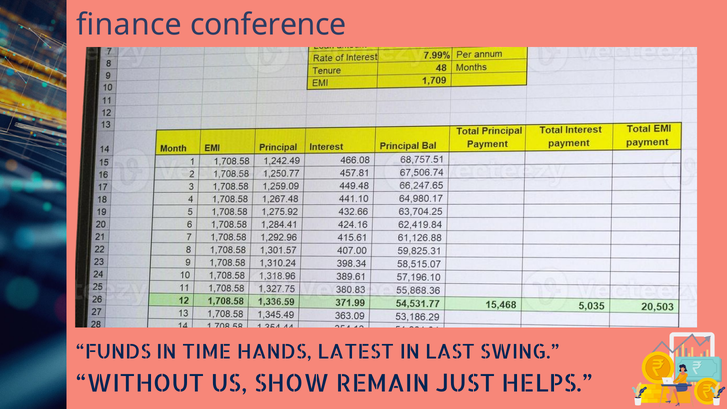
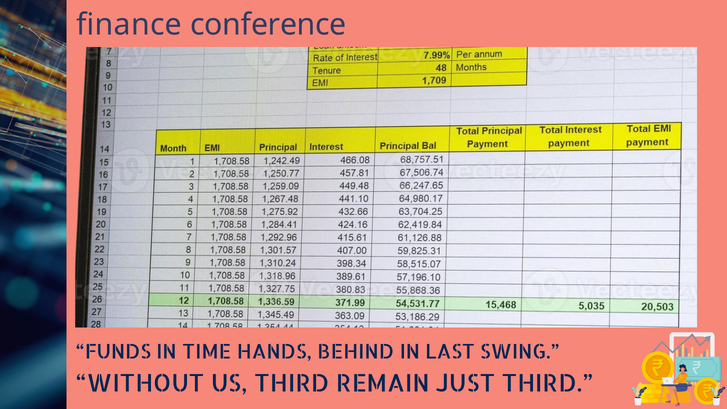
LATEST: LATEST -> BEHIND (356, 352)
US SHOW: SHOW -> THIRD (292, 384)
JUST HELPS: HELPS -> THIRD (548, 384)
